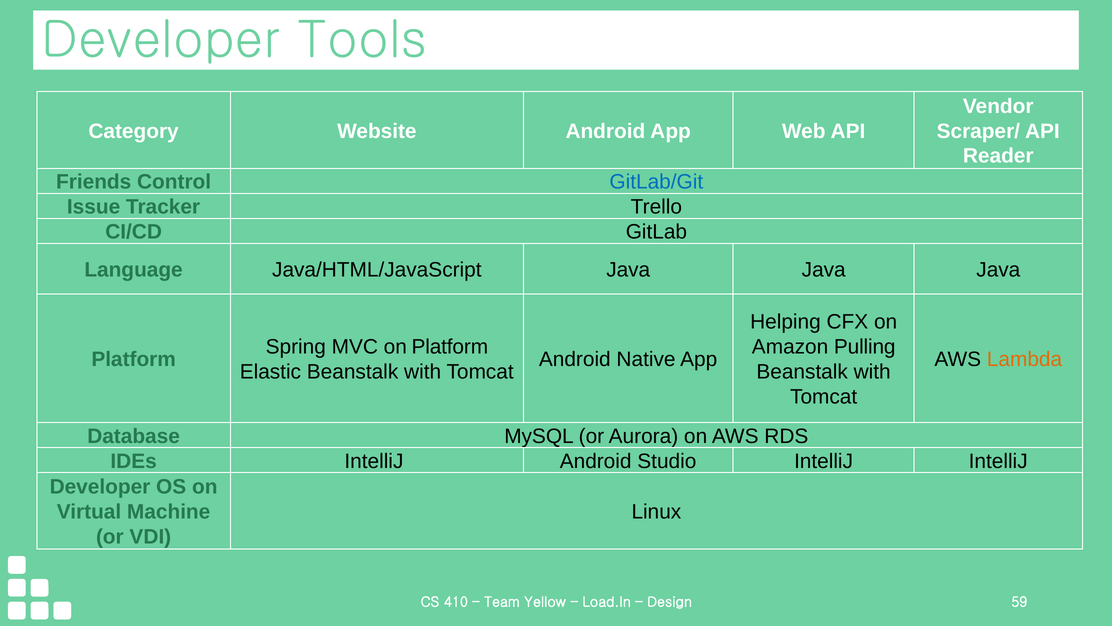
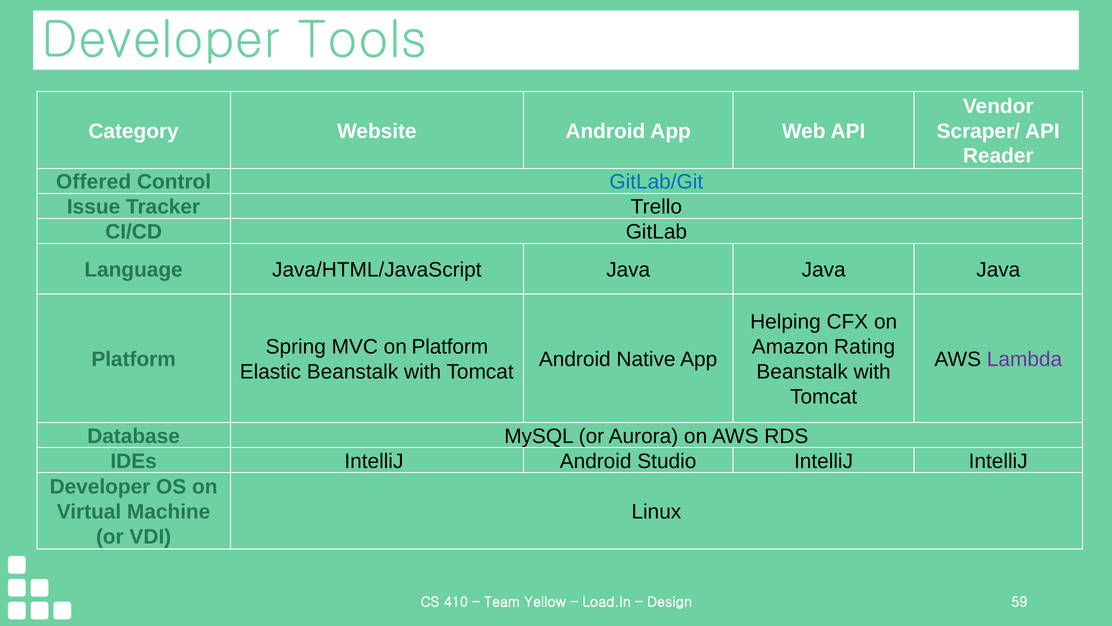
Friends: Friends -> Offered (94, 182)
Pulling: Pulling -> Rating (865, 347)
Lambda colour: orange -> purple (1024, 359)
